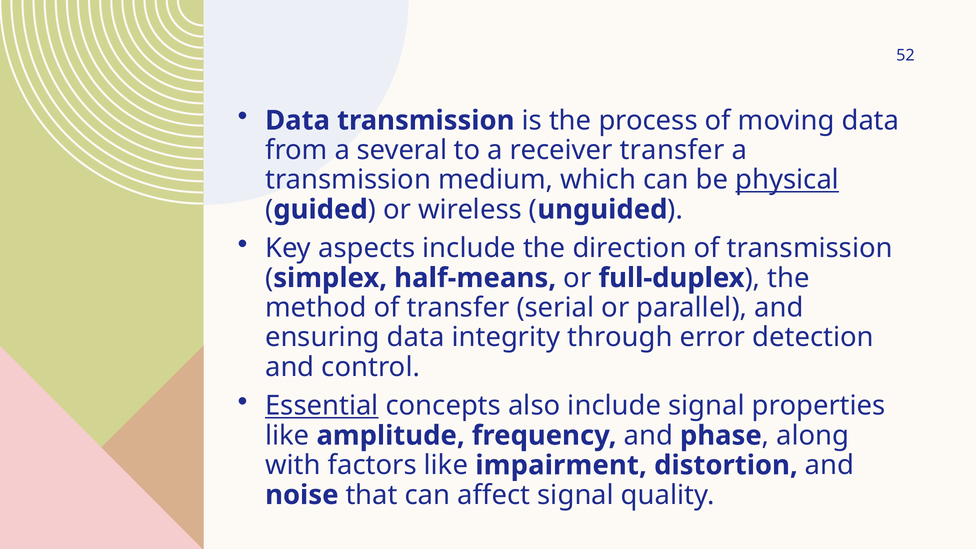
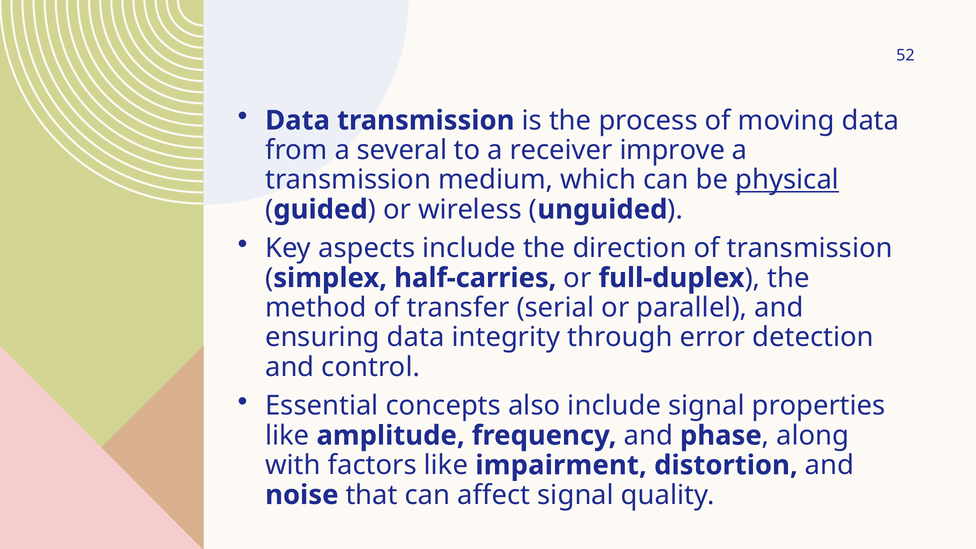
receiver transfer: transfer -> improve (672, 150)
half-means: half-means -> half-carries (475, 278)
Essential underline: present -> none (322, 406)
